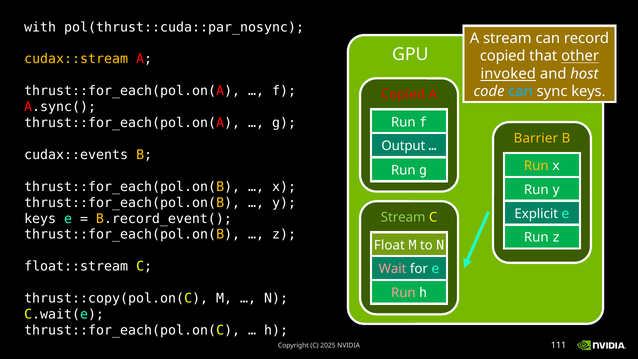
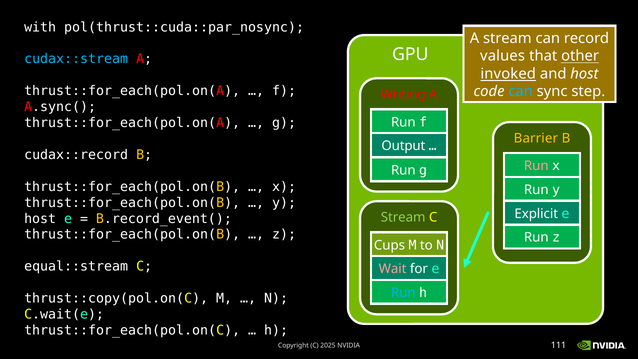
copied: copied -> values (503, 56)
cudax::stream colour: yellow -> light blue (76, 59)
sync keys: keys -> step (588, 91)
Copied: Copied -> Writing (403, 95)
cudax::events: cudax::events -> cudax::record (76, 155)
Run colour: yellow -> pink (536, 166)
keys: keys -> host (40, 219)
Float: Float -> Cups (389, 245)
float::stream: float::stream -> equal::stream (76, 266)
Run colour: pink -> light blue (403, 293)
